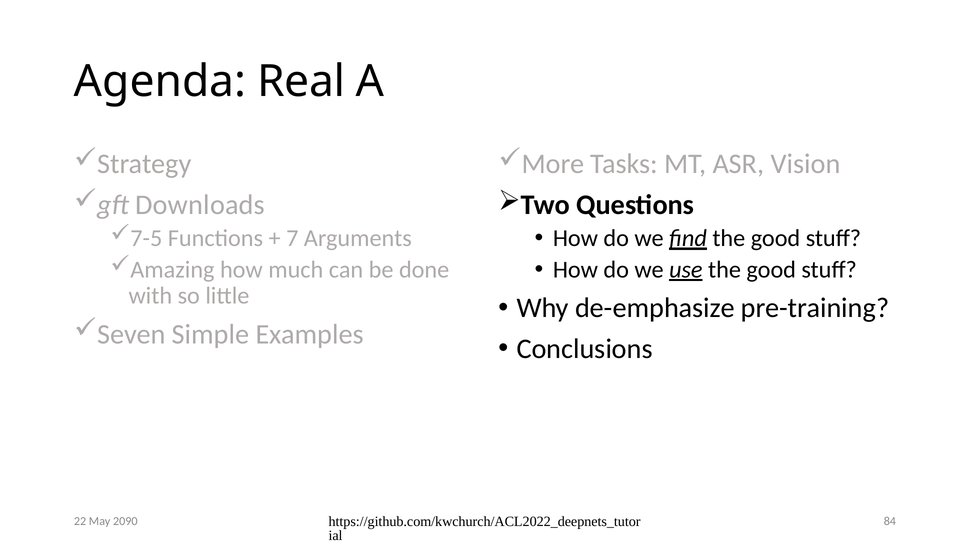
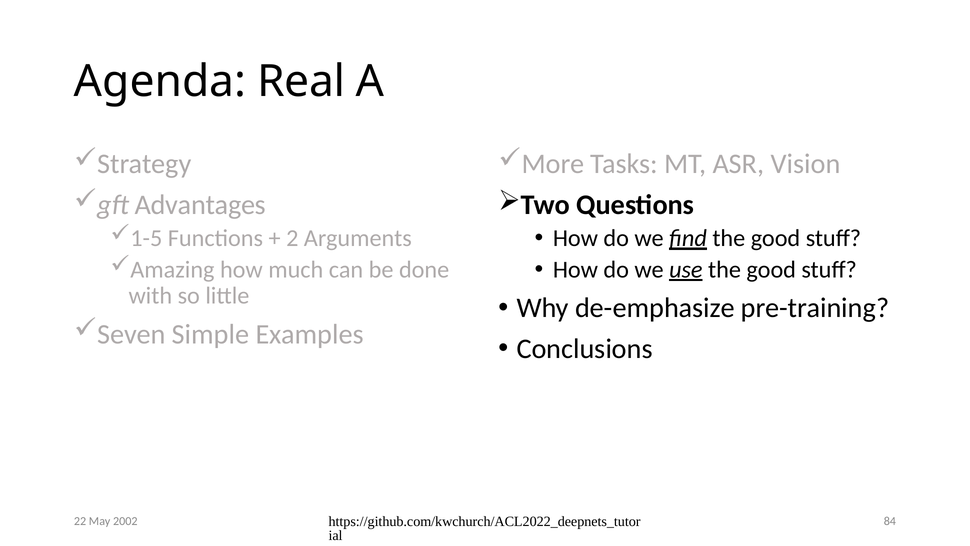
Downloads: Downloads -> Advantages (200, 205)
7-5: 7-5 -> 1-5 (146, 238)
7: 7 -> 2 (292, 238)
2090: 2090 -> 2002 (125, 521)
